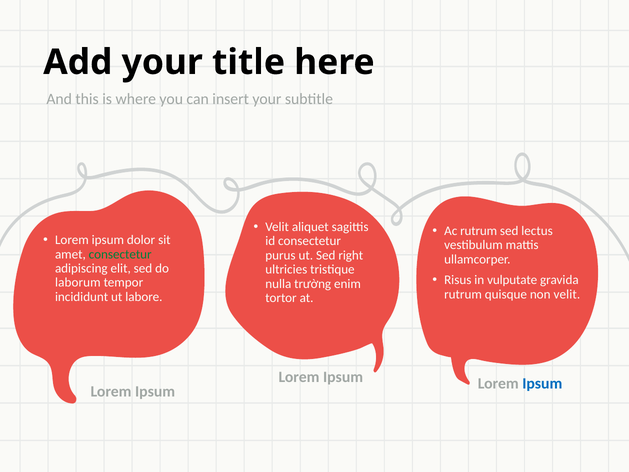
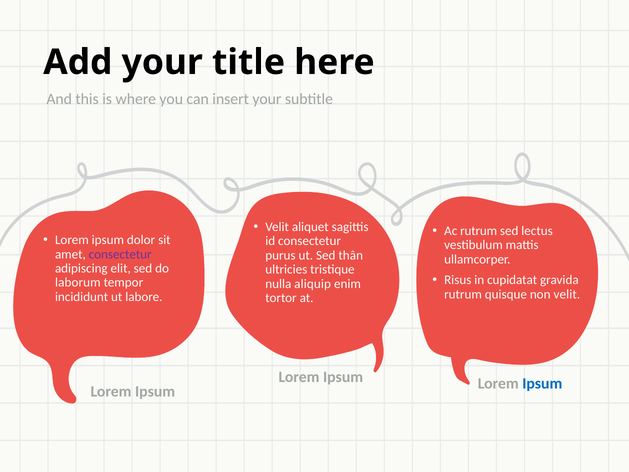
consectetur colour: green -> purple (120, 254)
right: right -> thân (351, 255)
vulputate: vulputate -> cupidatat (512, 280)
trường: trường -> aliquip (313, 284)
